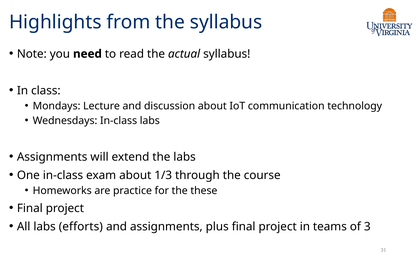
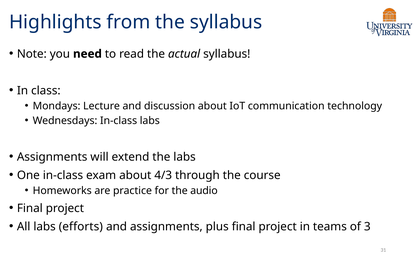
1/3: 1/3 -> 4/3 (163, 175)
these: these -> audio (204, 190)
